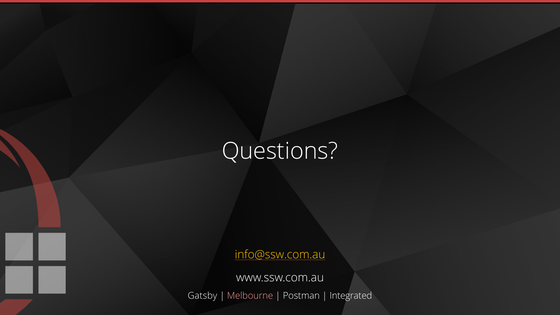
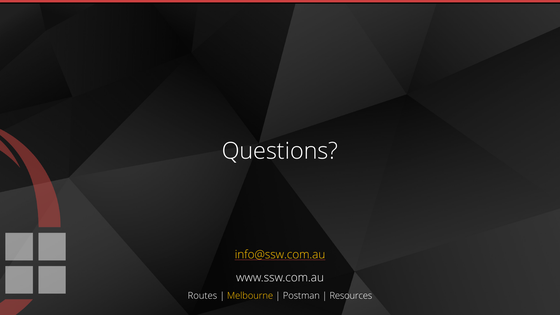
Gatsby: Gatsby -> Routes (202, 296)
Melbourne colour: pink -> yellow (250, 296)
Integrated: Integrated -> Resources (351, 296)
